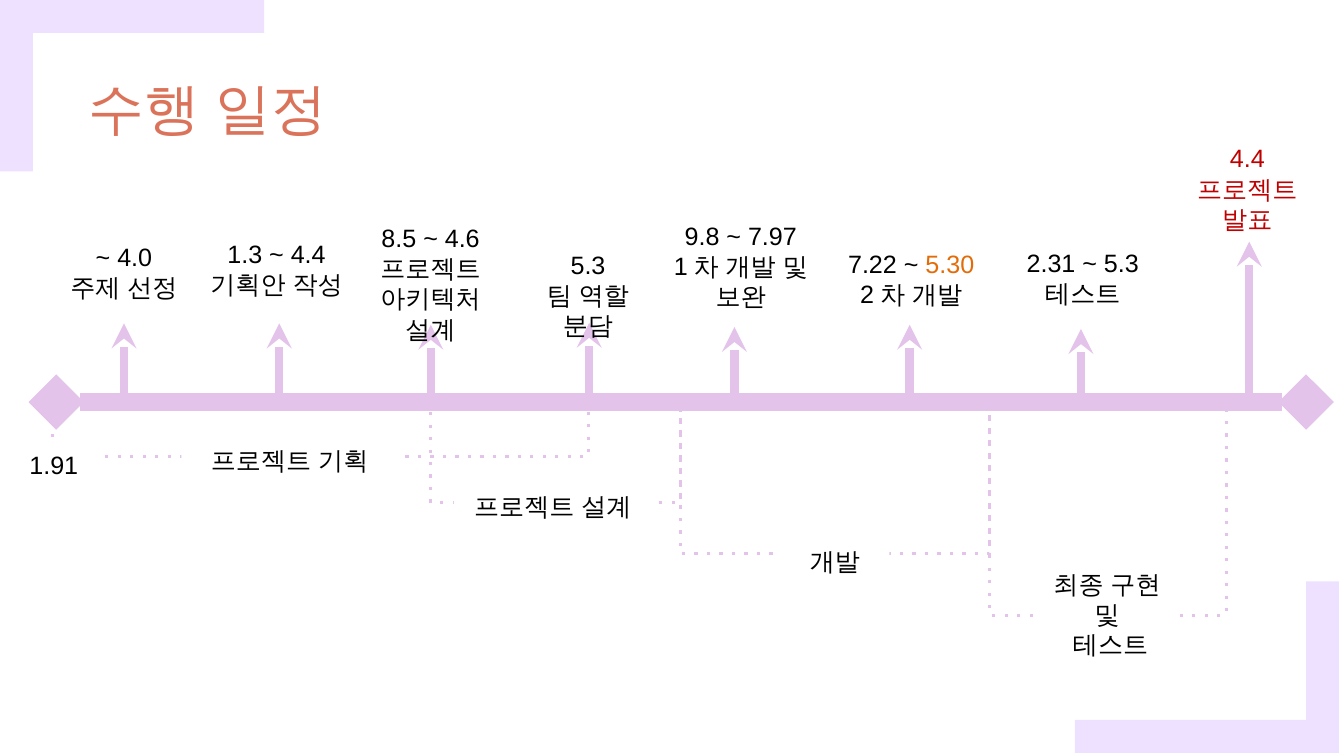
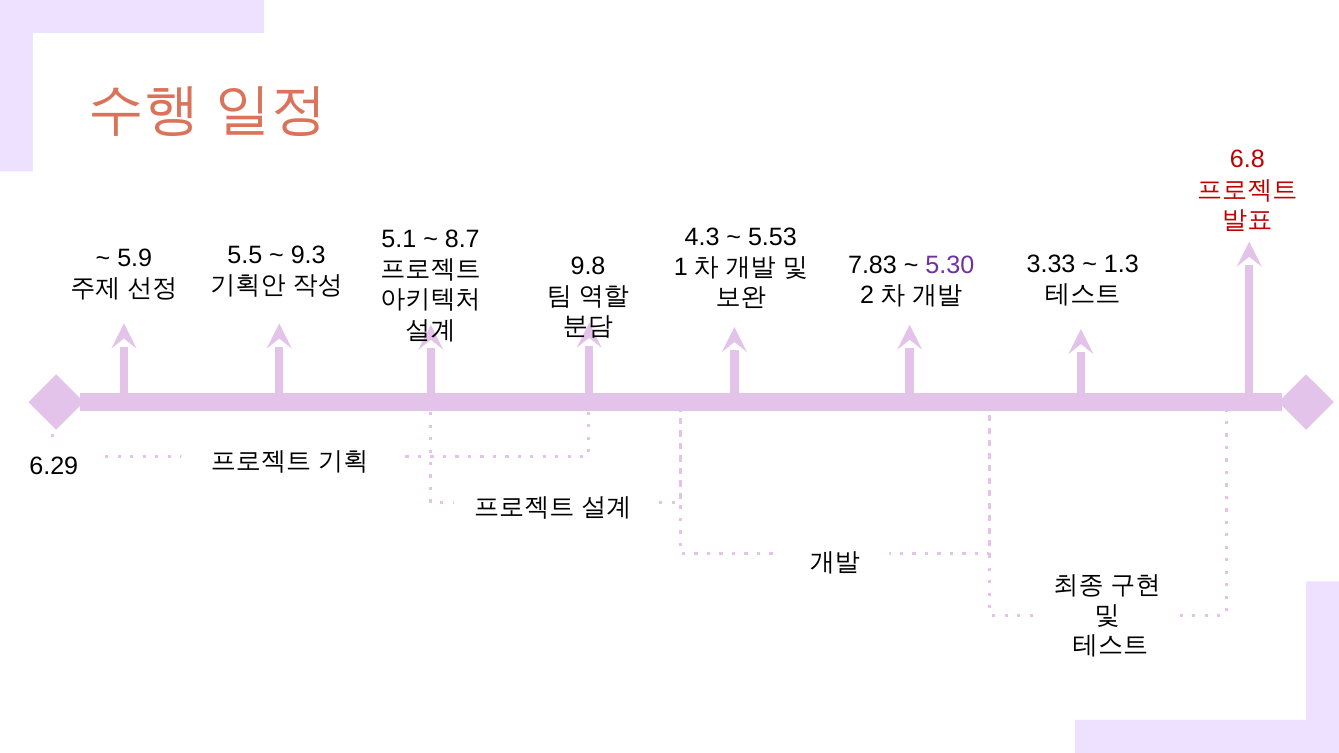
4.4: 4.4 -> 6.8 (1247, 160)
9.8: 9.8 -> 4.3 (702, 237)
7.97: 7.97 -> 5.53 (772, 237)
8.5: 8.5 -> 5.1 (399, 240)
4.6: 4.6 -> 8.7 (462, 240)
1.3: 1.3 -> 5.5 (245, 255)
4.4: 4.4 -> 9.3 (308, 255)
4.0: 4.0 -> 5.9 (135, 258)
2.31: 2.31 -> 3.33 (1051, 264)
5.3: 5.3 -> 1.3 (1121, 264)
7.22: 7.22 -> 7.83 (872, 265)
5.30 colour: orange -> purple (950, 265)
5.3: 5.3 -> 9.8 (588, 266)
1.91: 1.91 -> 6.29 (54, 466)
